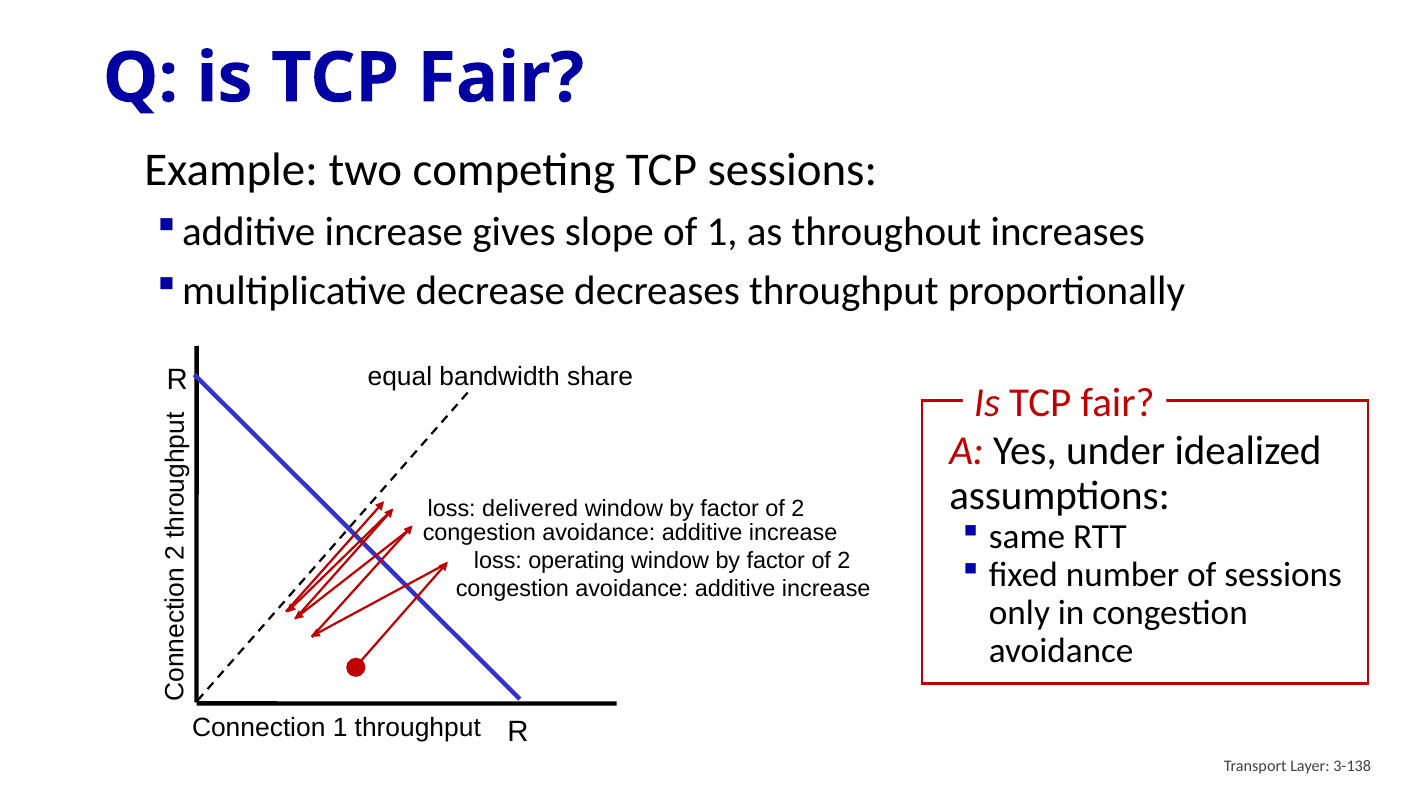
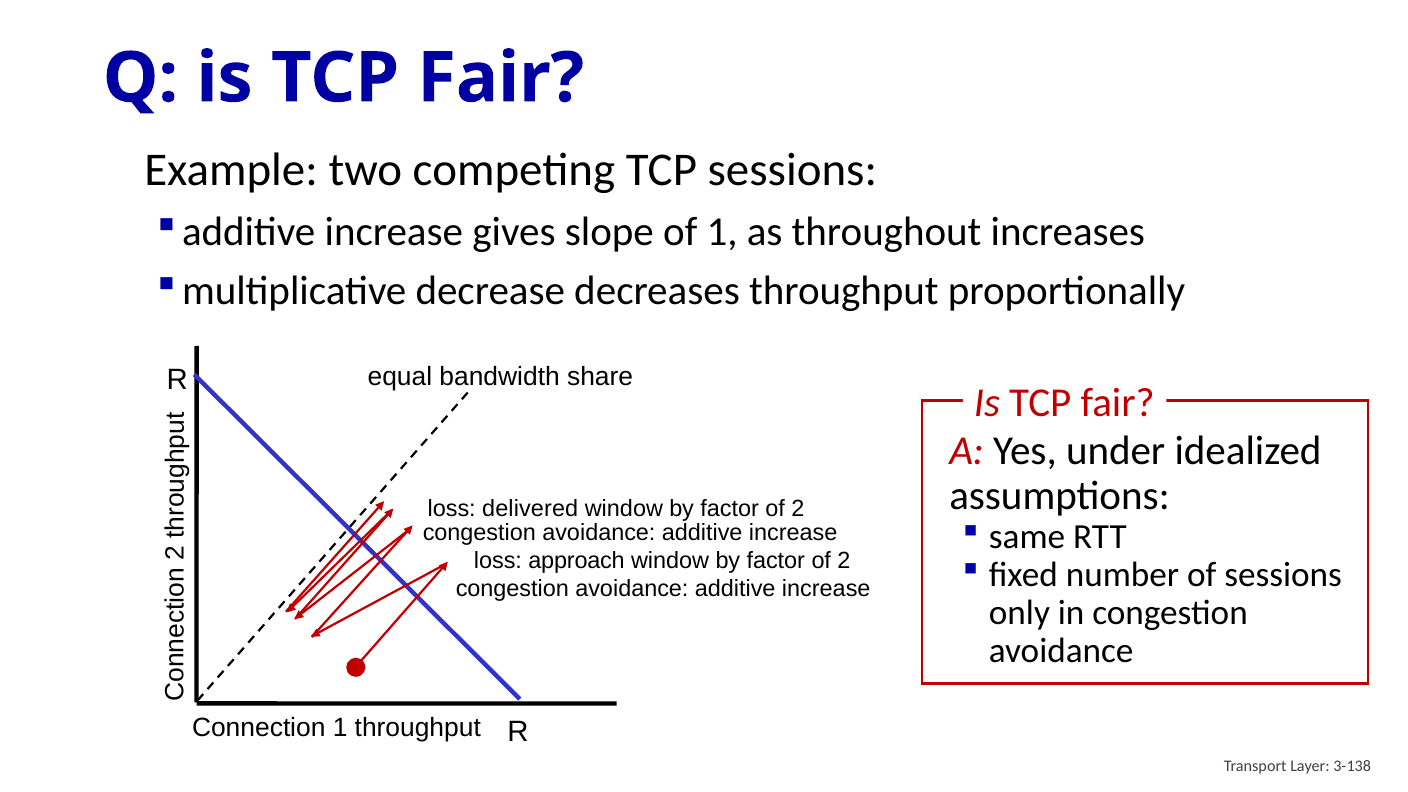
operating: operating -> approach (577, 561)
